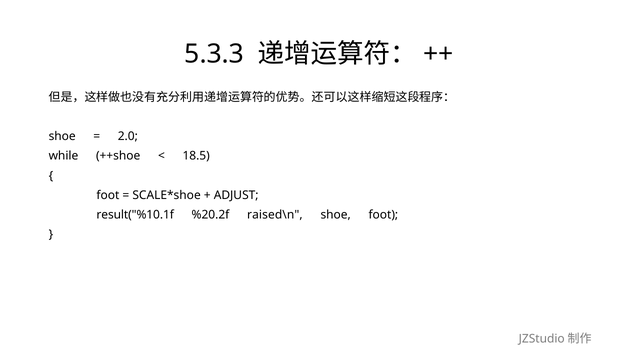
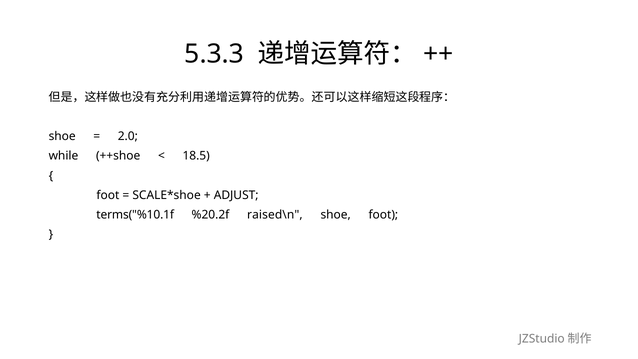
result("%10.1f: result("%10.1f -> terms("%10.1f (135, 215)
